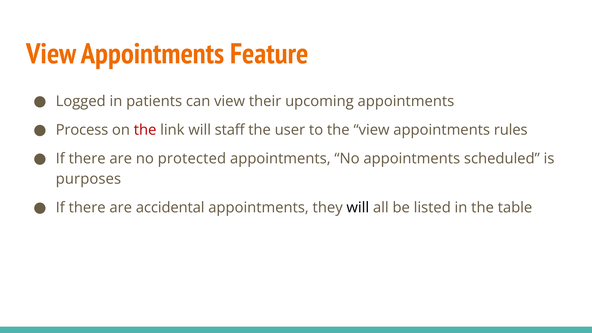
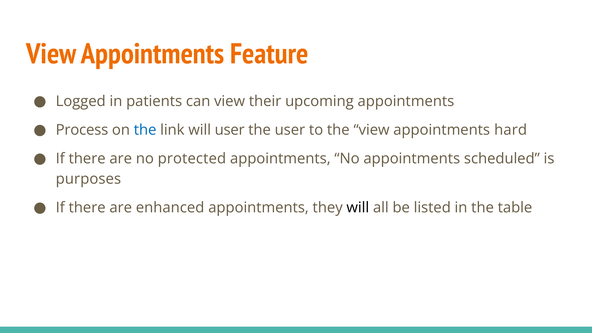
the colour: red -> blue (145, 130)
will staff: staff -> user (230, 130)
rules: rules -> hard (511, 130)
accidental: accidental -> enhanced (170, 208)
